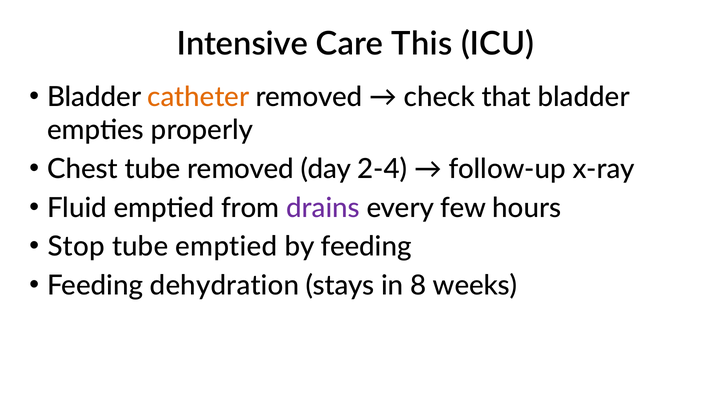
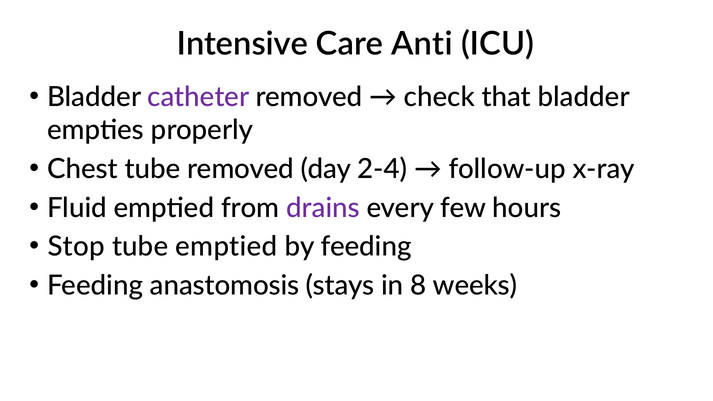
This: This -> Anti (422, 44)
catheter colour: orange -> purple (198, 97)
dehydration: dehydration -> anastomosis (225, 286)
